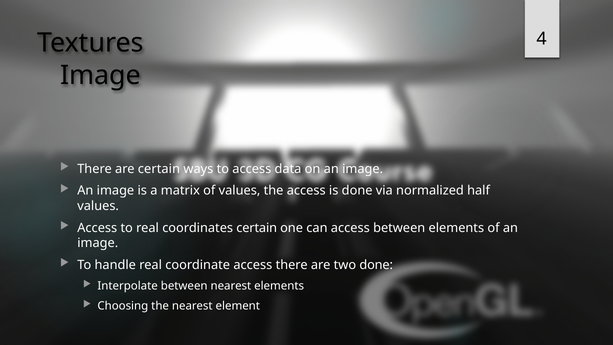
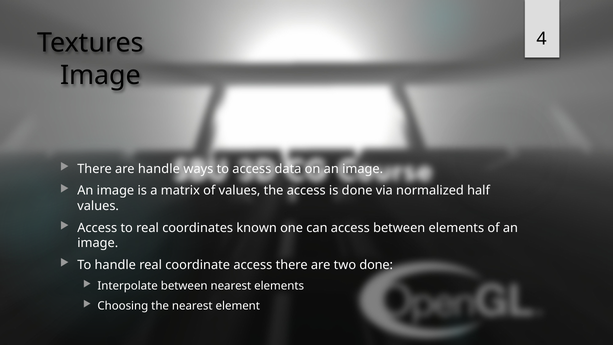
are certain: certain -> handle (159, 169)
coordinates certain: certain -> known (257, 228)
